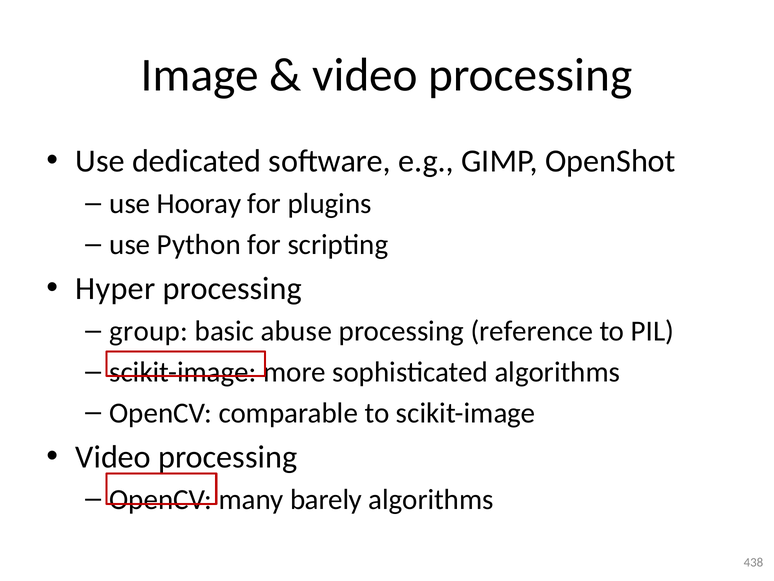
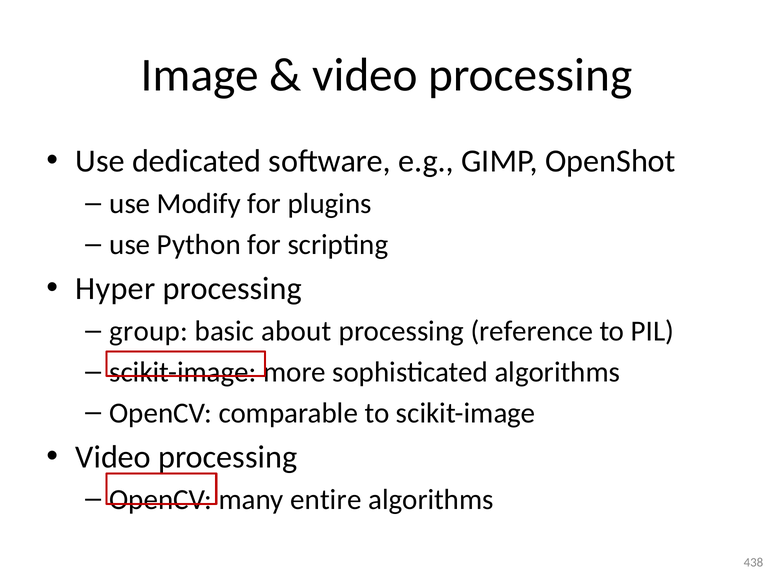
Hooray: Hooray -> Modify (199, 204)
abuse: abuse -> about (296, 331)
barely: barely -> entire (326, 499)
